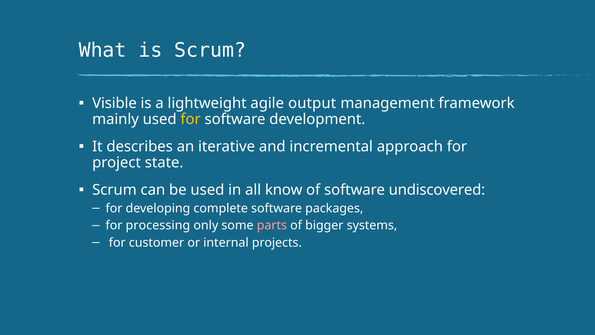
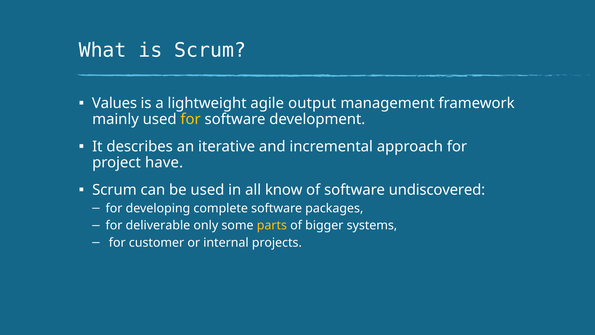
Visible: Visible -> Values (115, 103)
state: state -> have (164, 163)
processing: processing -> deliverable (158, 225)
parts colour: pink -> yellow (272, 225)
